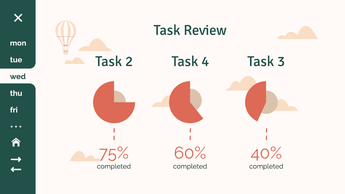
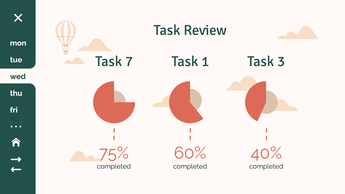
2: 2 -> 7 (129, 61)
4: 4 -> 1 (205, 61)
